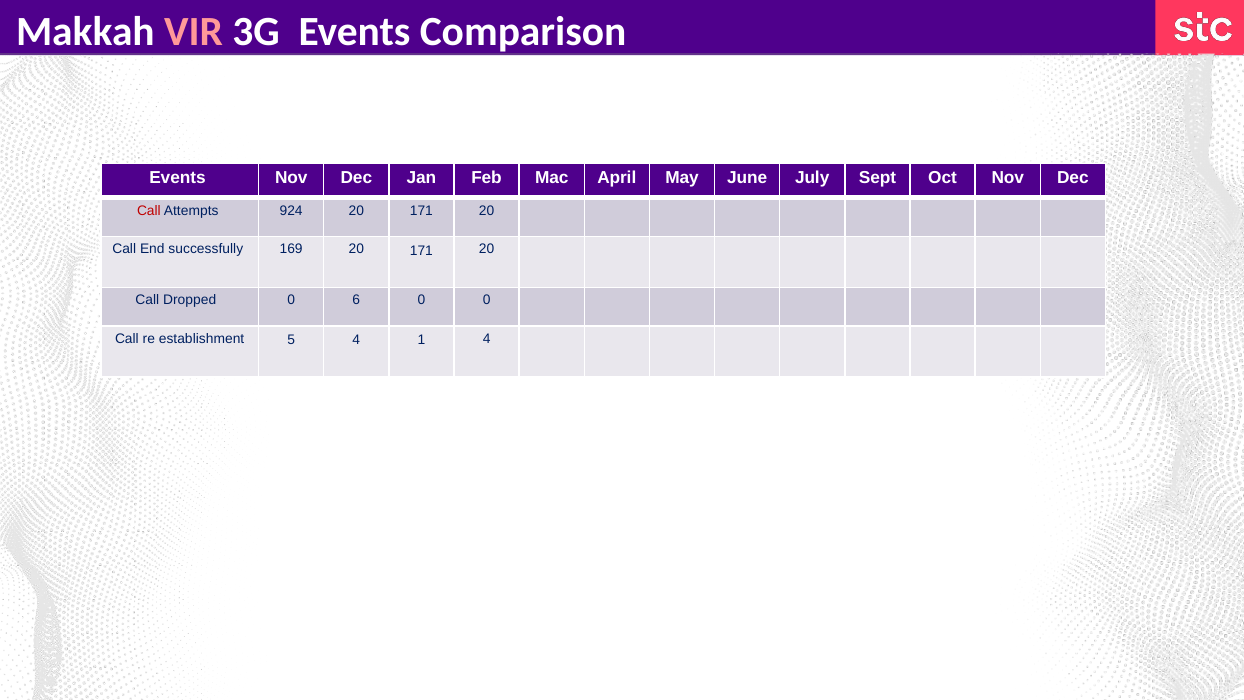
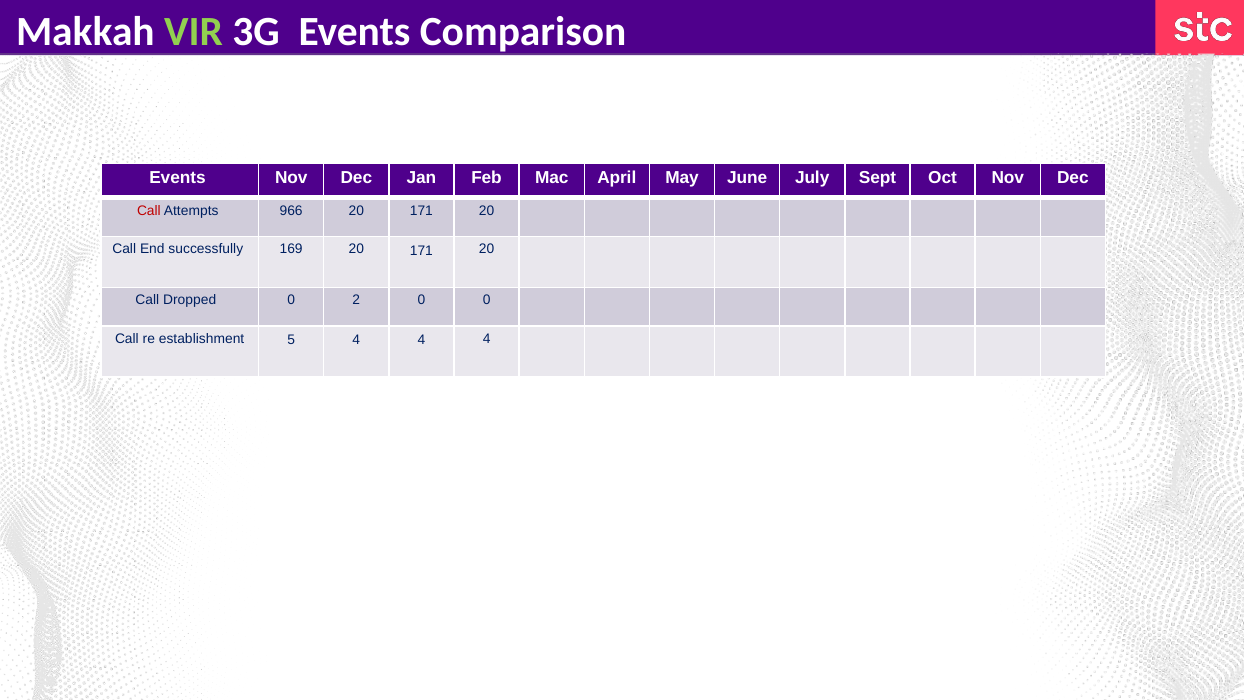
VIR colour: pink -> light green (194, 32)
924: 924 -> 966 (291, 210)
6: 6 -> 2 (356, 300)
5 4 1: 1 -> 4 (421, 340)
